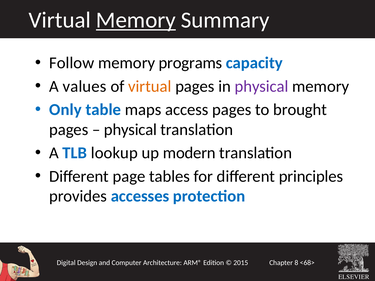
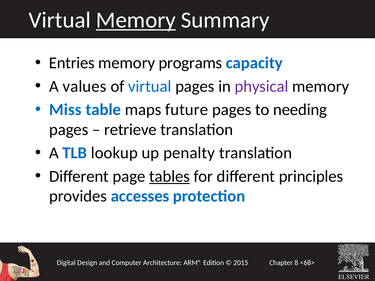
Follow: Follow -> Entries (72, 63)
virtual colour: orange -> blue (150, 86)
Only: Only -> Miss (65, 110)
access: access -> future (187, 110)
brought: brought -> needing (300, 110)
physical: physical -> retrieve (130, 130)
modern: modern -> penalty (189, 153)
tables underline: none -> present (170, 176)
